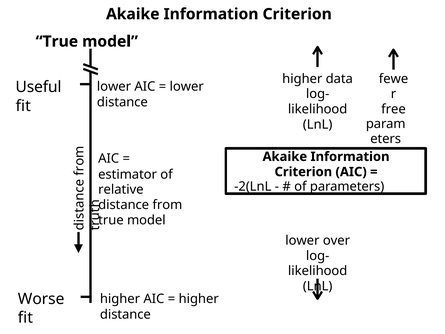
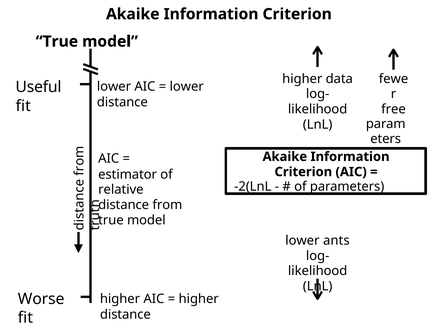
over: over -> ants (336, 240)
